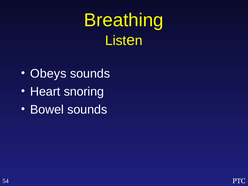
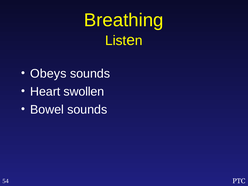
snoring: snoring -> swollen (84, 92)
